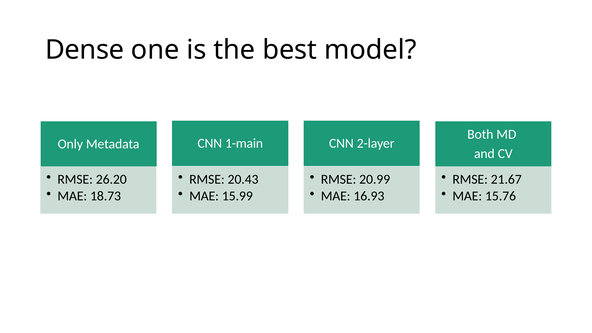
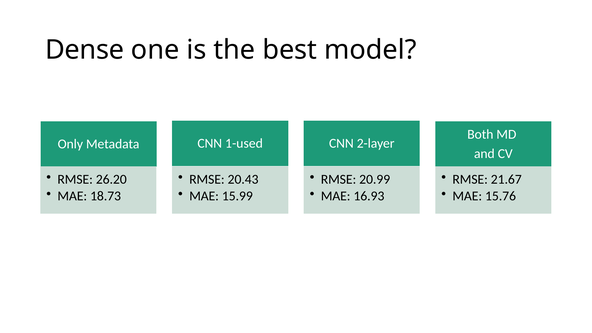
1-main: 1-main -> 1-used (244, 143)
